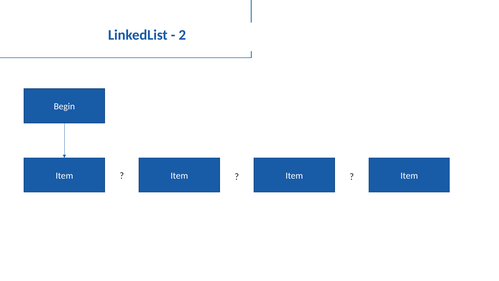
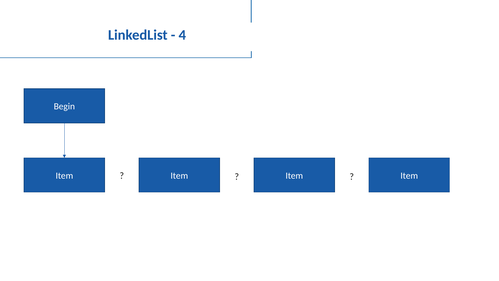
2: 2 -> 4 (182, 35)
